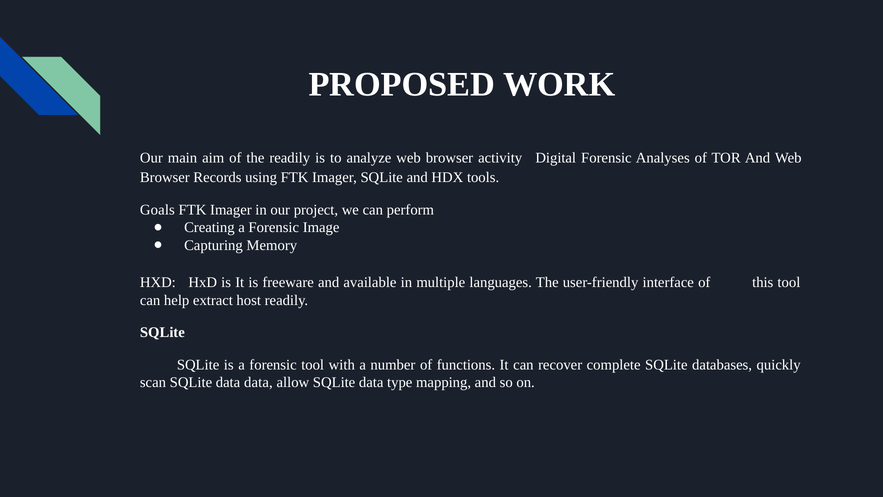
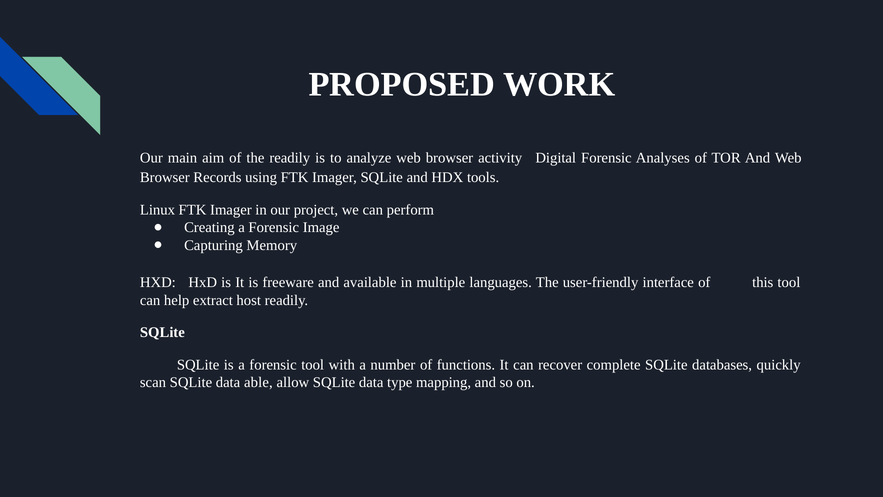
Goals: Goals -> Linux (157, 210)
data data: data -> able (258, 382)
